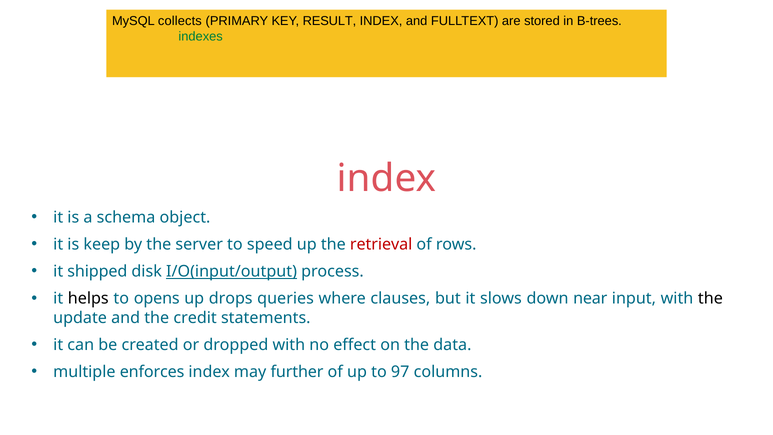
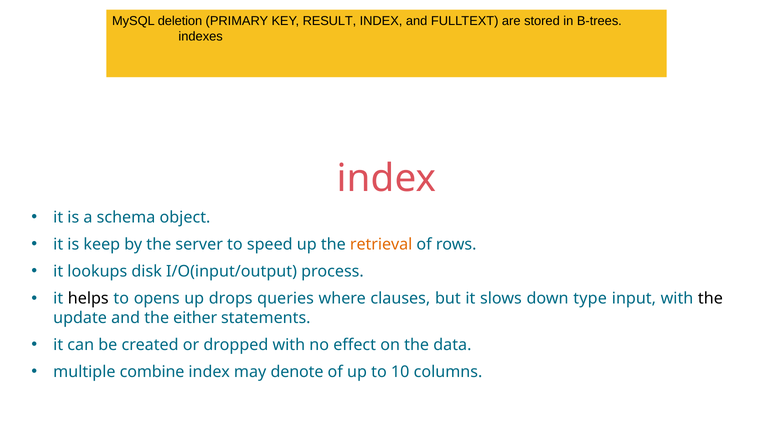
collects: collects -> deletion (180, 21)
indexes colour: green -> black (201, 37)
retrieval colour: red -> orange (381, 244)
shipped: shipped -> lookups (97, 271)
I/O(input/output underline: present -> none (232, 271)
near: near -> type (590, 299)
credit: credit -> either (195, 318)
enforces: enforces -> combine (152, 372)
further: further -> denote (297, 372)
97: 97 -> 10 (400, 372)
